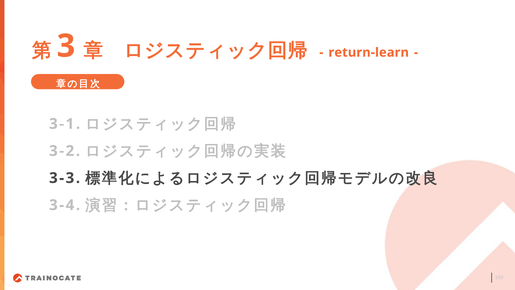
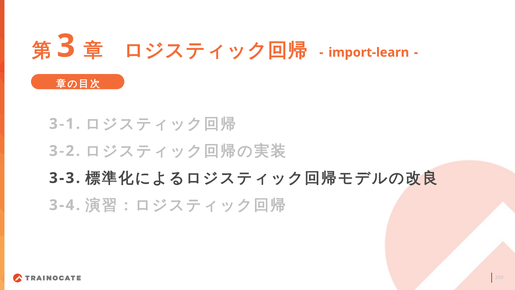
return-learn: return-learn -> import-learn (369, 52)
